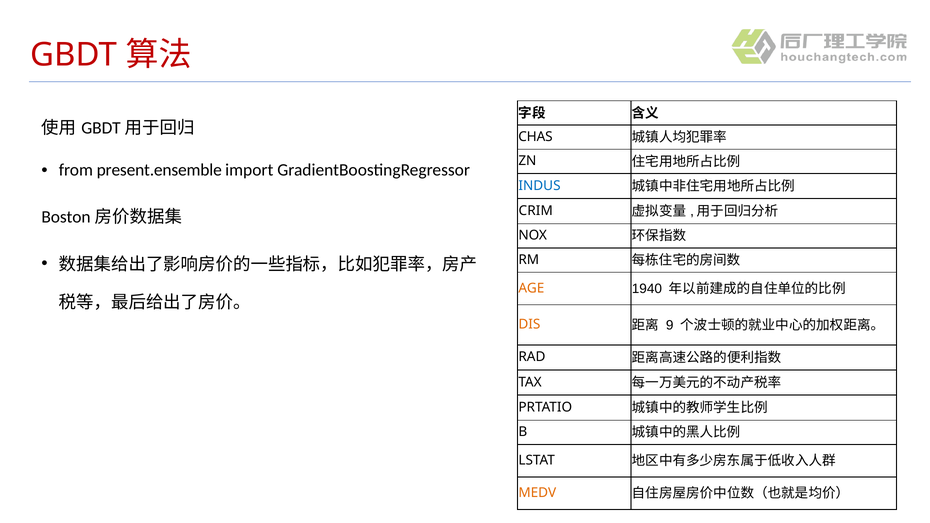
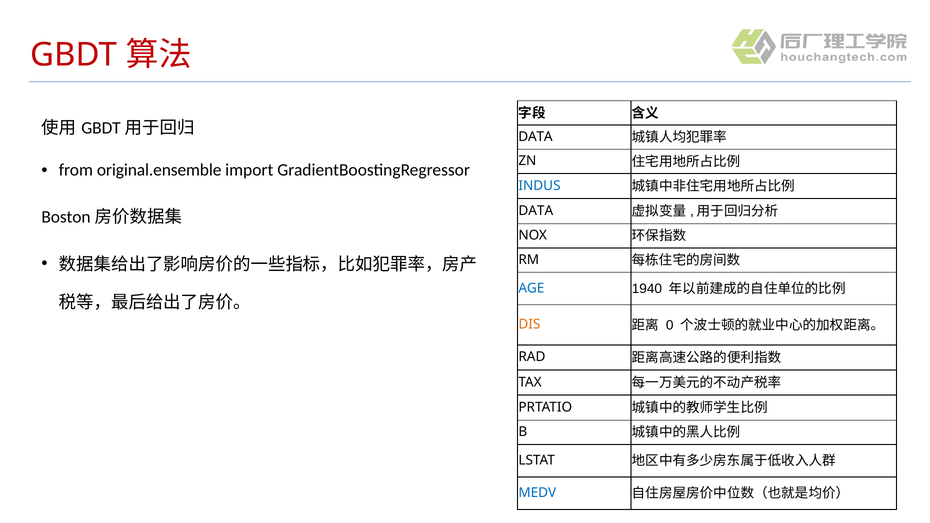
CHAS: CHAS -> DATA (535, 137)
present.ensemble: present.ensemble -> original.ensemble (159, 170)
CRIM: CRIM -> DATA (536, 211)
AGE colour: orange -> blue (531, 288)
9: 9 -> 0 (670, 325)
MEDV colour: orange -> blue (537, 493)
